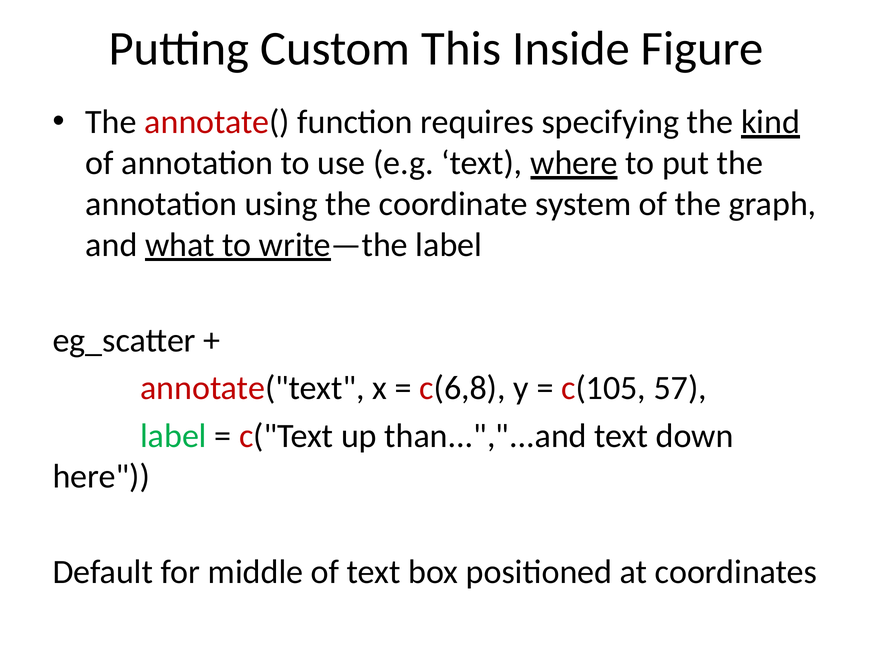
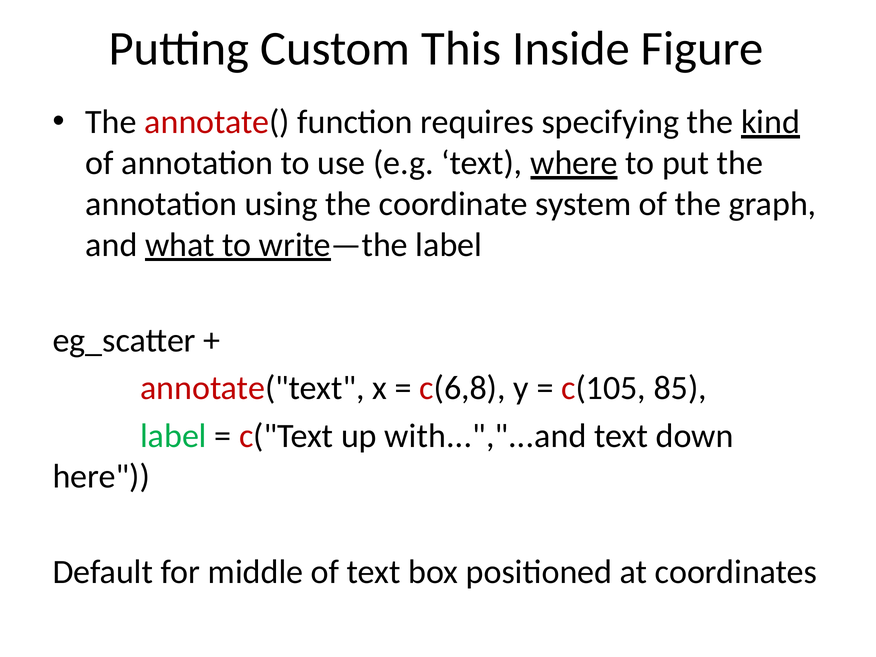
57: 57 -> 85 (680, 388)
than...","...and: than...","...and -> with...","...and (486, 436)
